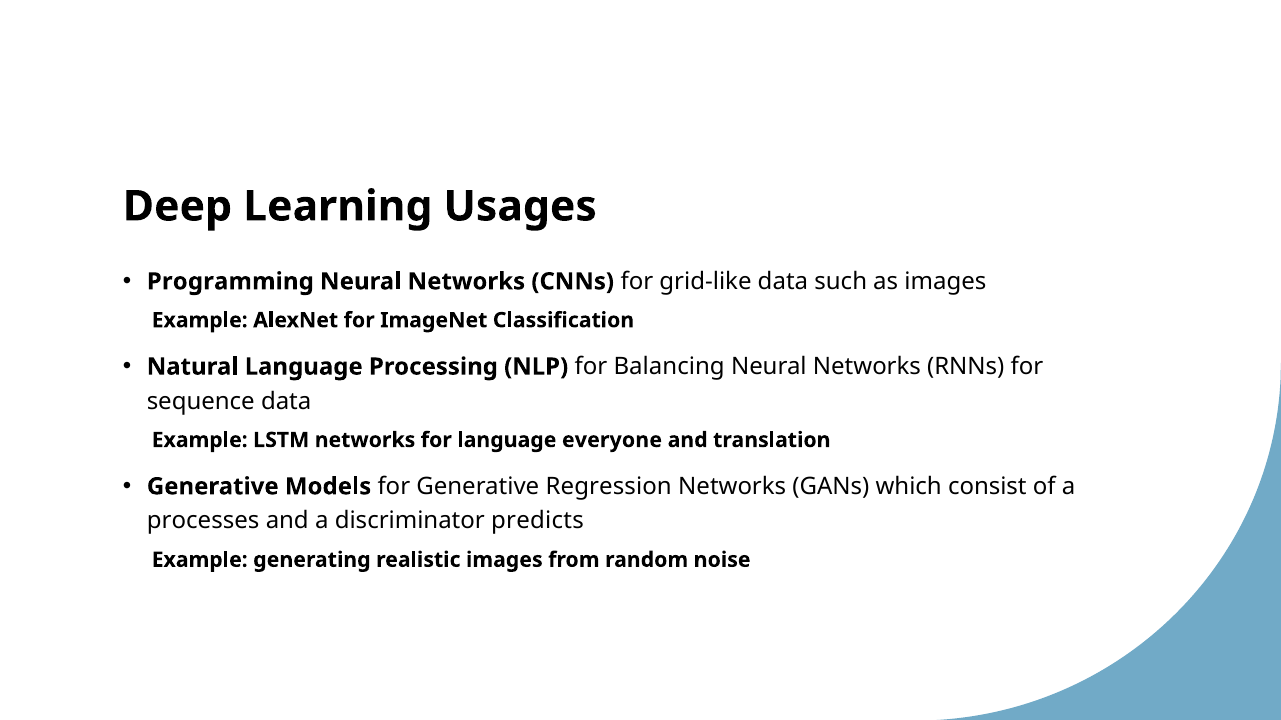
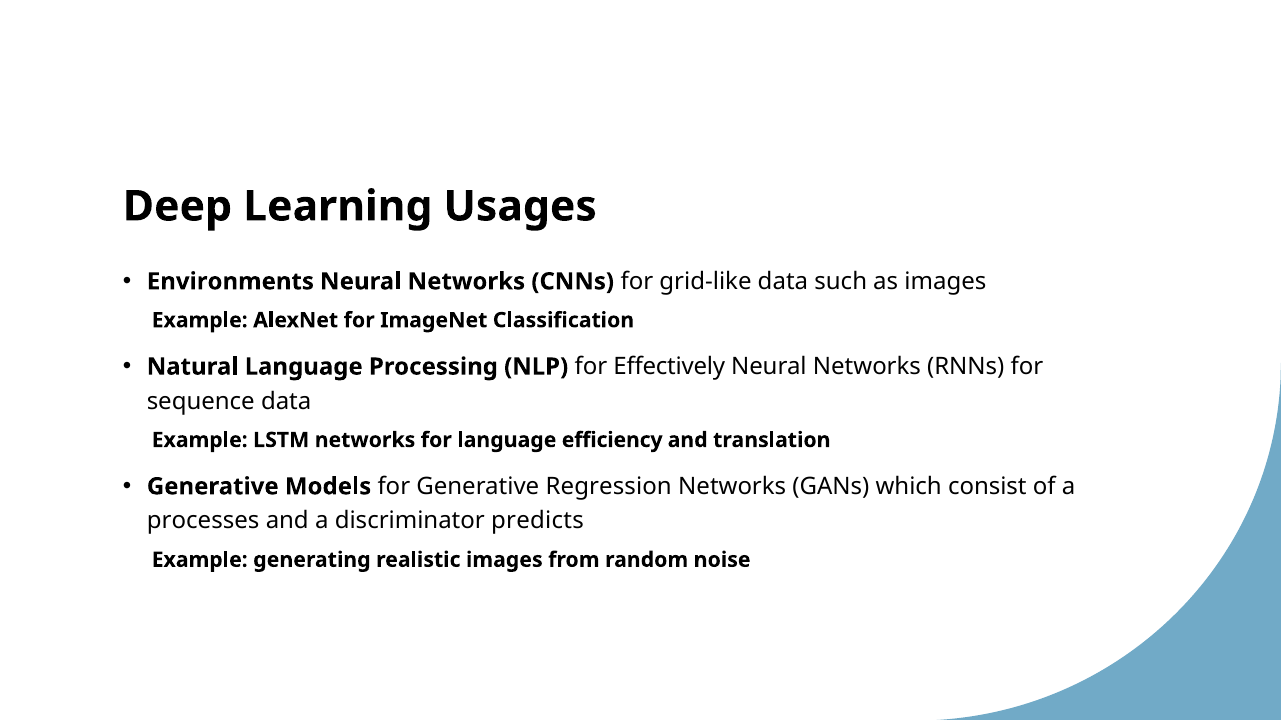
Programming: Programming -> Environments (230, 282)
Balancing: Balancing -> Effectively (669, 367)
everyone: everyone -> efficiency (612, 440)
